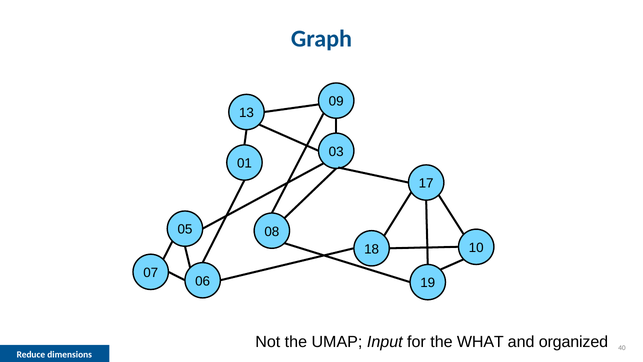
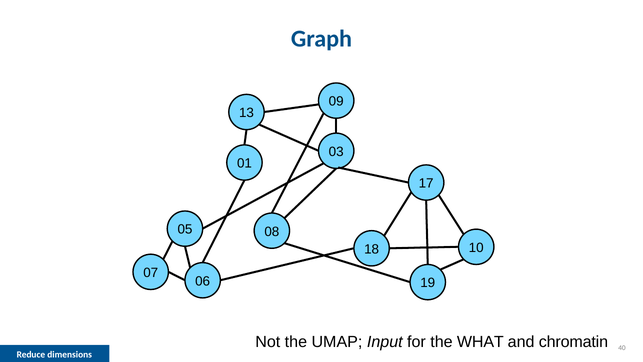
organized: organized -> chromatin (573, 342)
